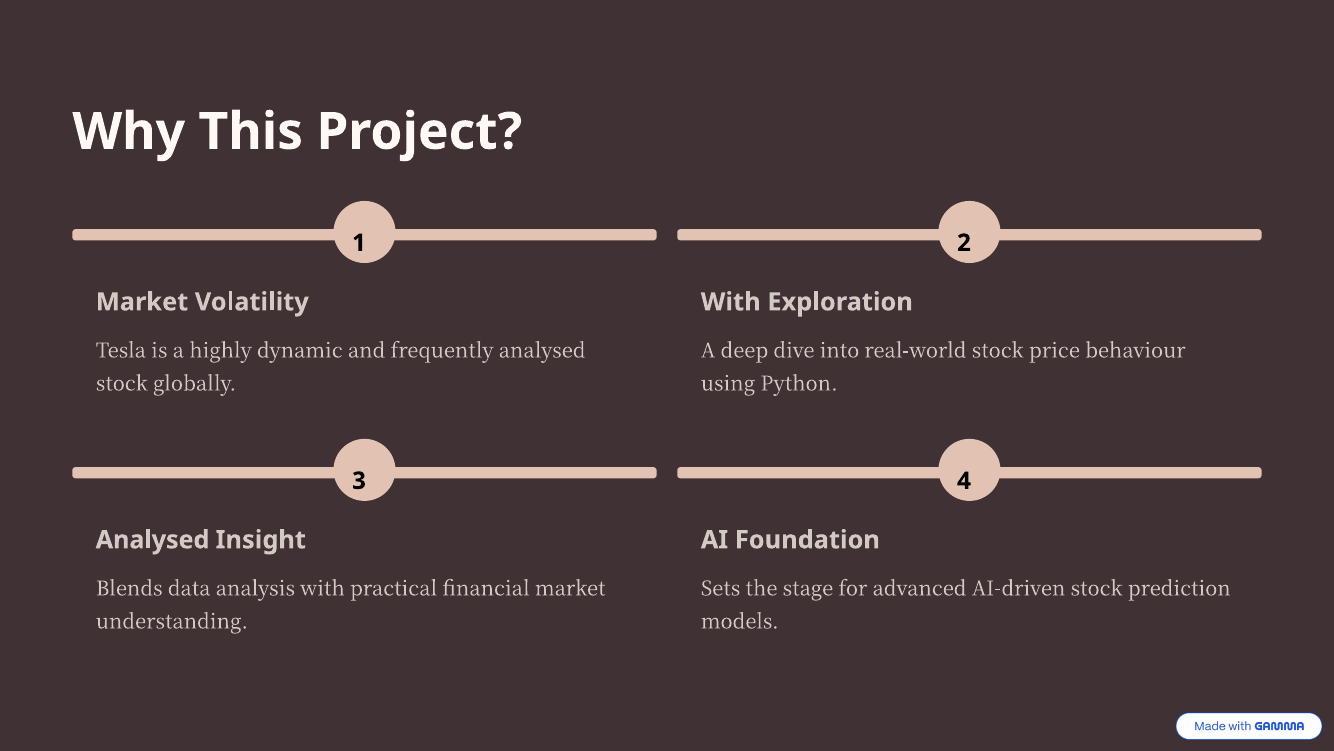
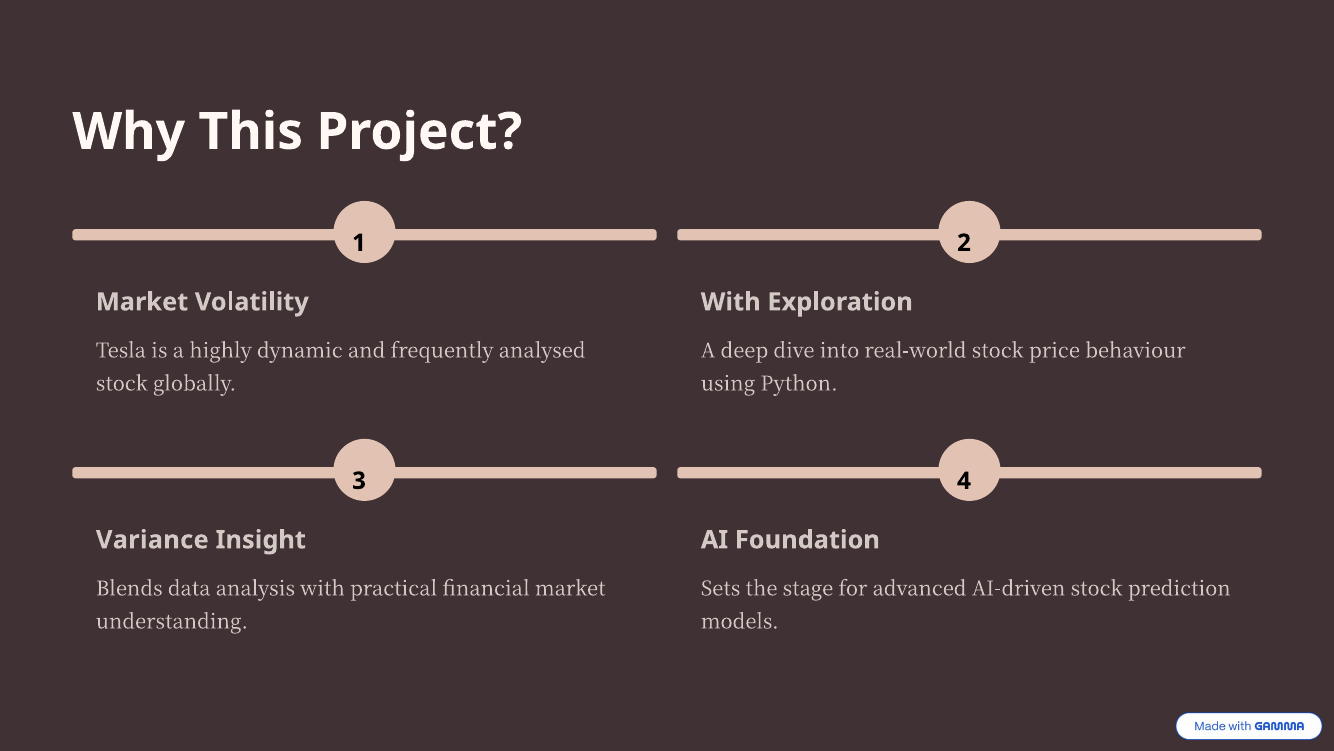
Analysed: Analysed -> Variance (152, 540)
